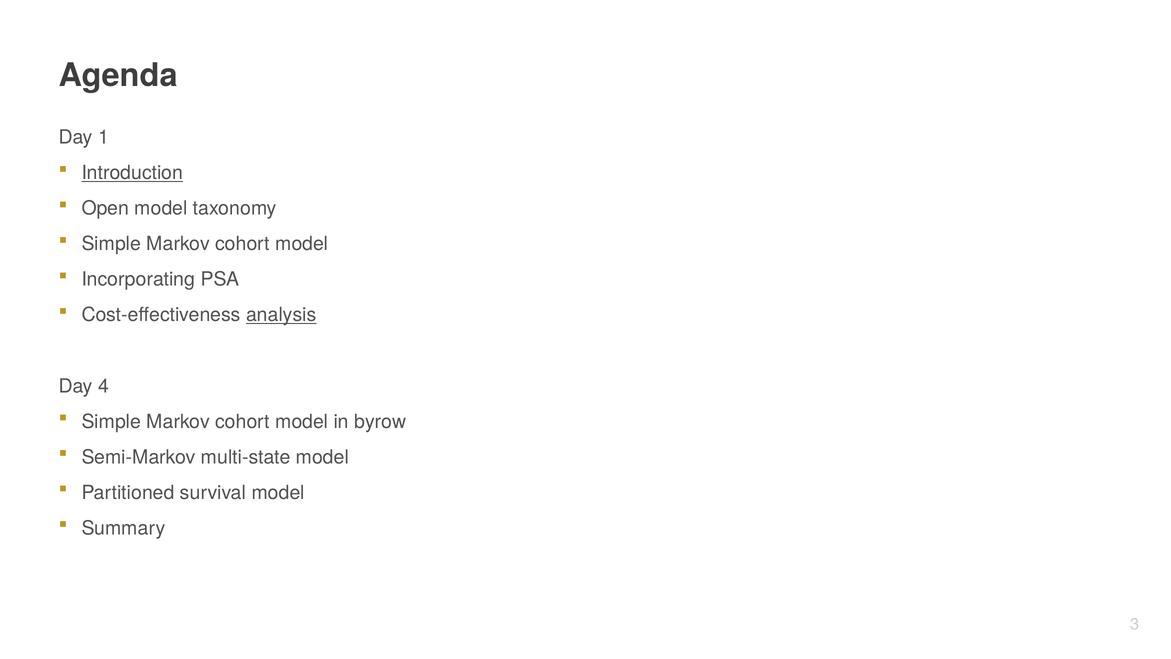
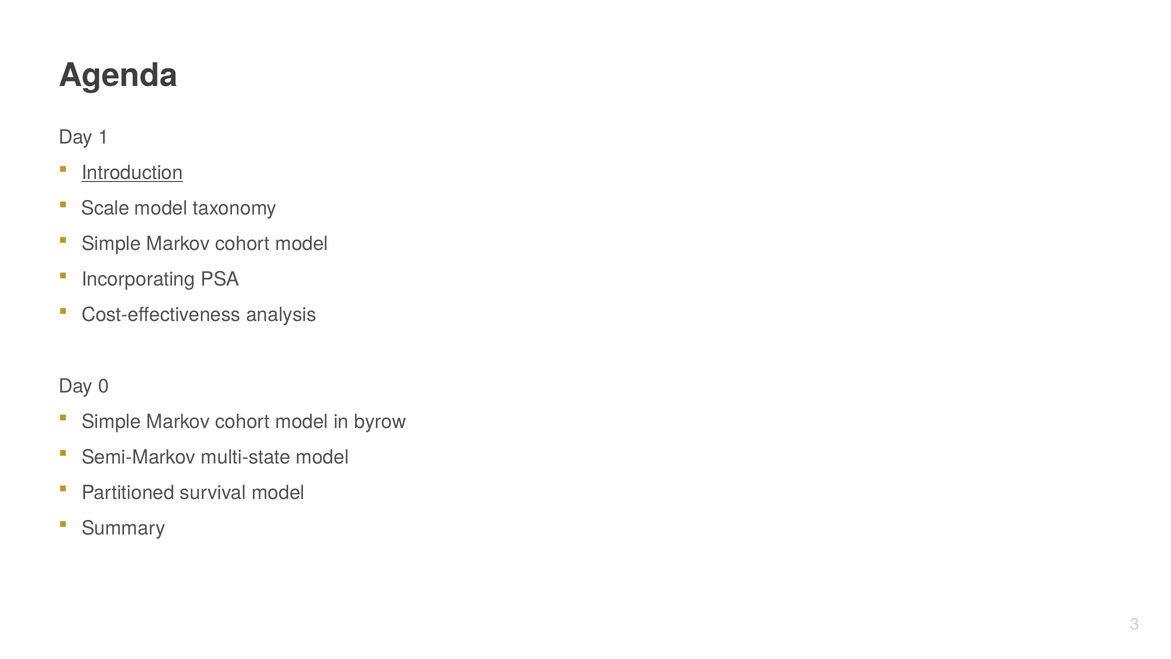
Open: Open -> Scale (105, 208)
analysis underline: present -> none (281, 315)
4: 4 -> 0 (104, 386)
